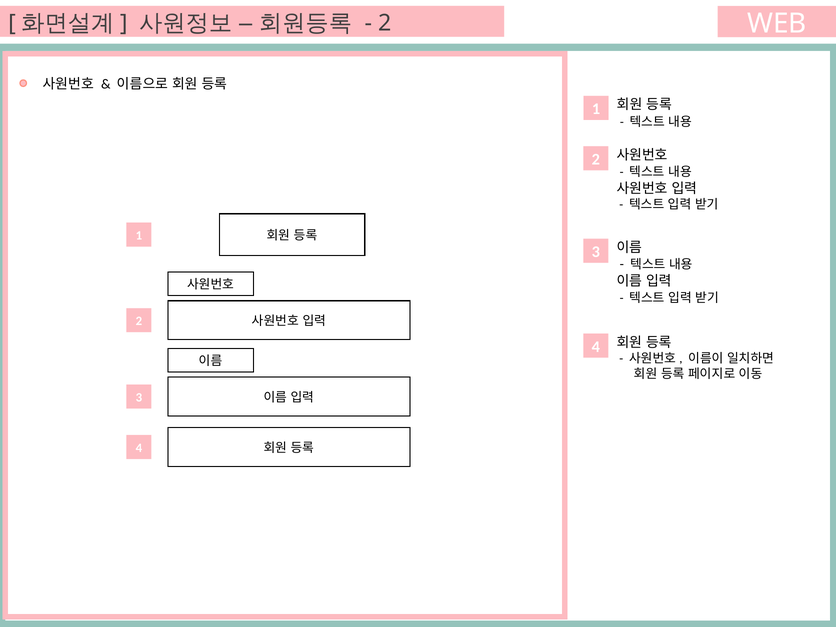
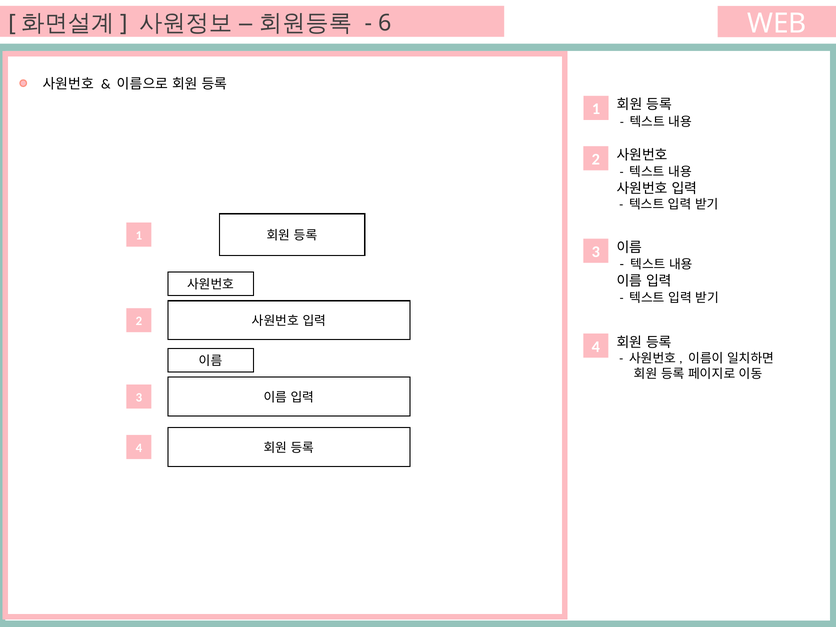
2: 2 -> 6 (385, 23)
